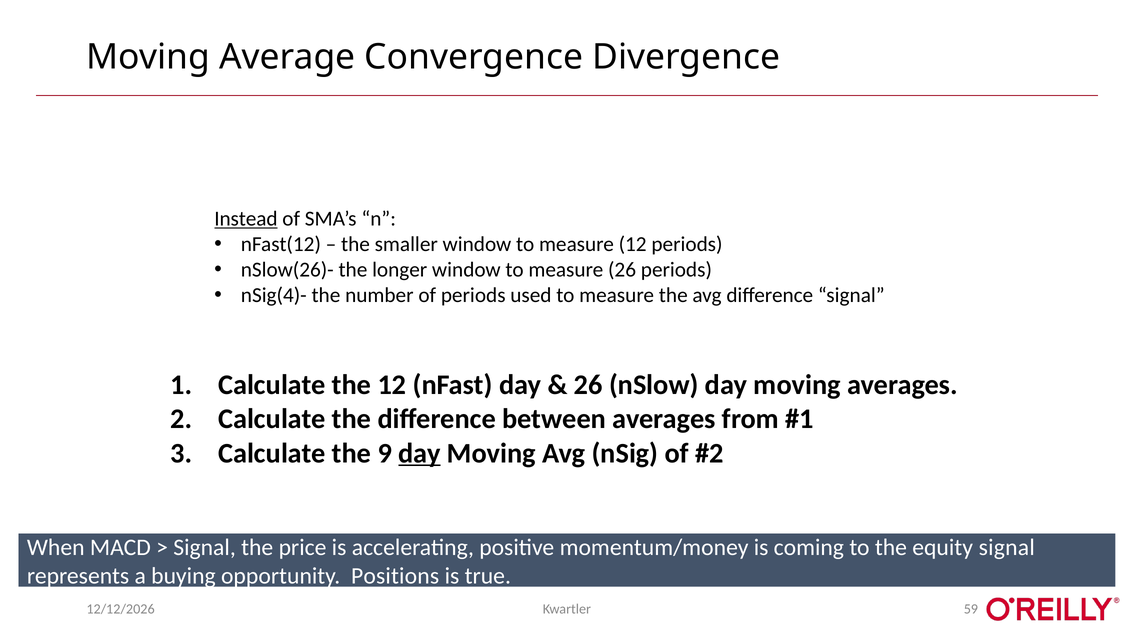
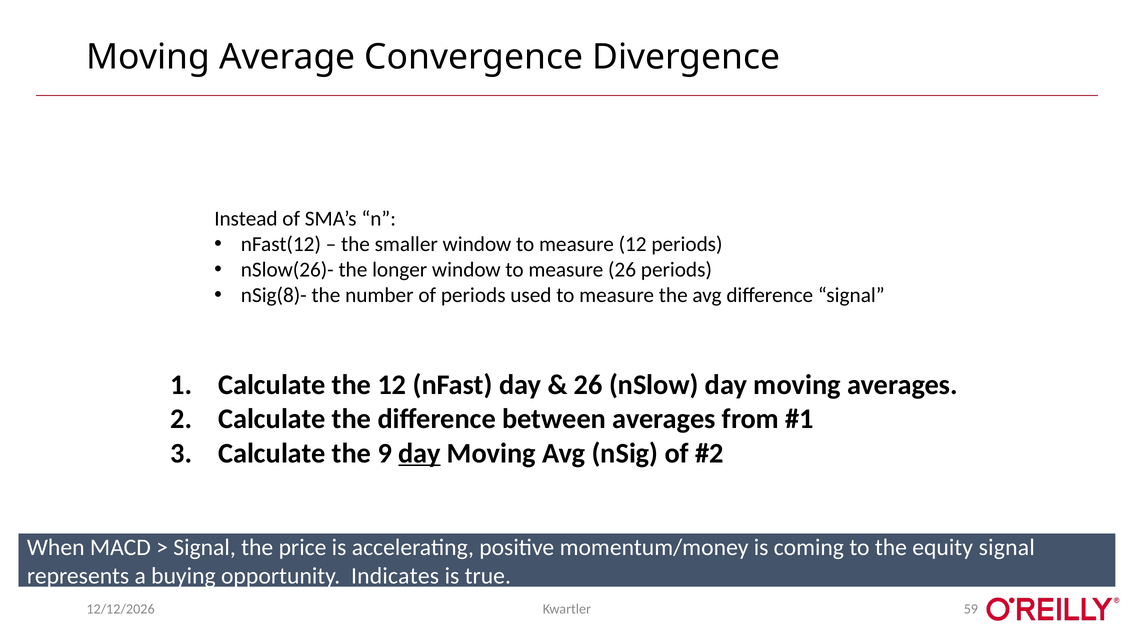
Instead underline: present -> none (246, 219)
nSig(4)-: nSig(4)- -> nSig(8)- (274, 295)
Positions: Positions -> Indicates (395, 576)
